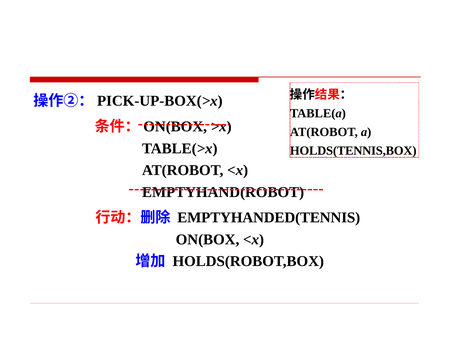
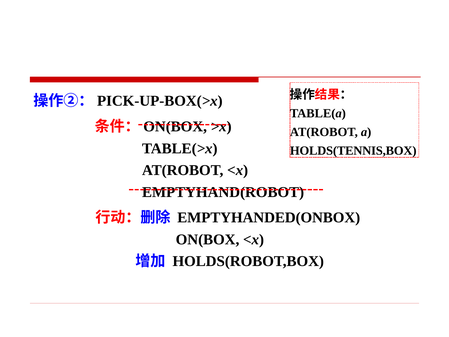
EMPTYHANDED(TENNIS: EMPTYHANDED(TENNIS -> EMPTYHANDED(ONBOX (269, 218)
